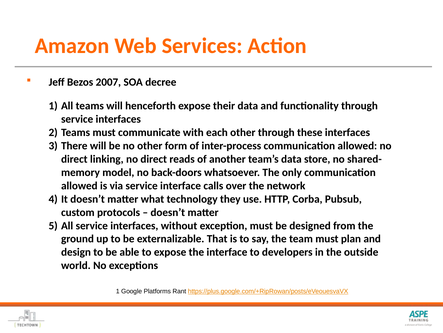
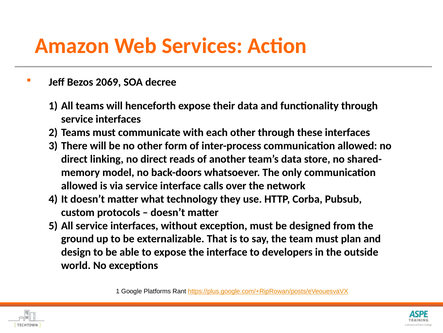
2007: 2007 -> 2069 (108, 82)
